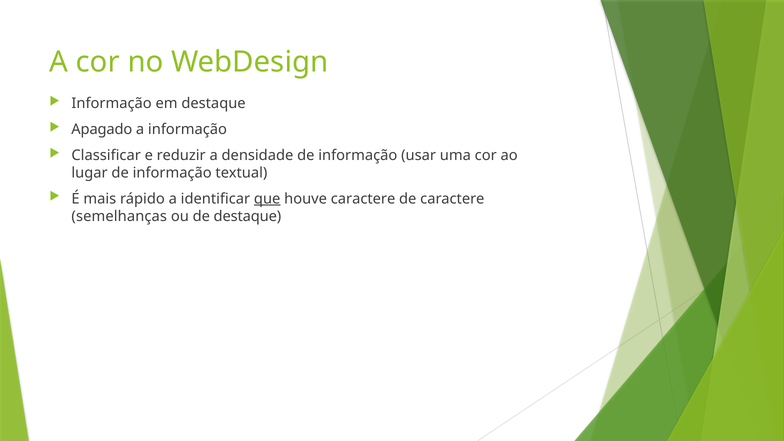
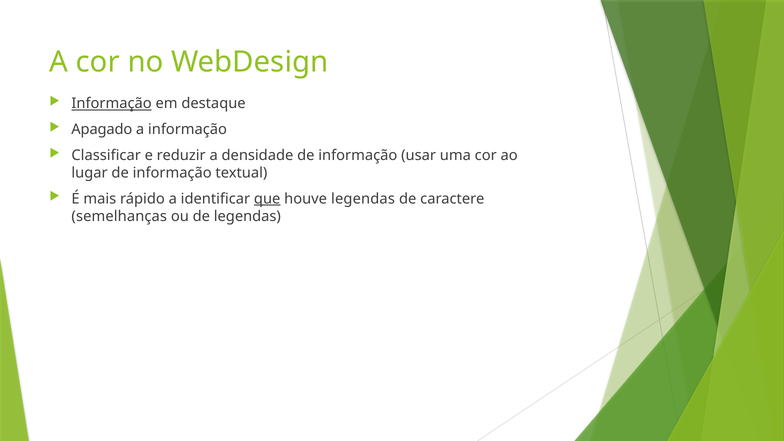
Informação underline: none -> present (112, 104)
houve caractere: caractere -> legendas (363, 199)
de destaque: destaque -> legendas (247, 216)
